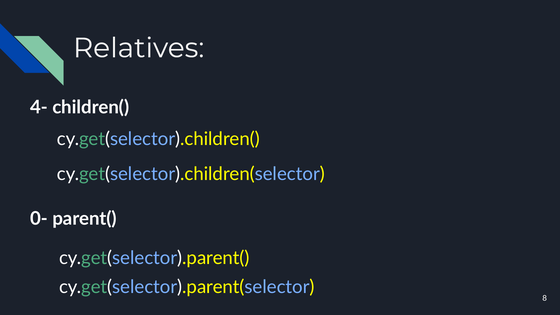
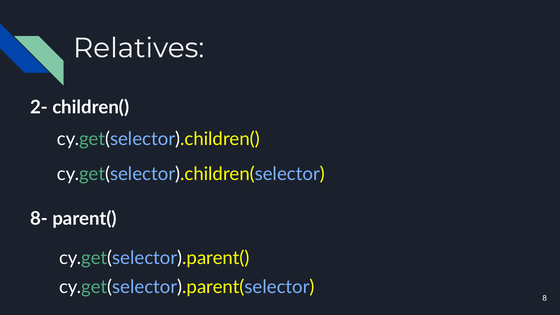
4-: 4- -> 2- (39, 107)
0-: 0- -> 8- (39, 219)
